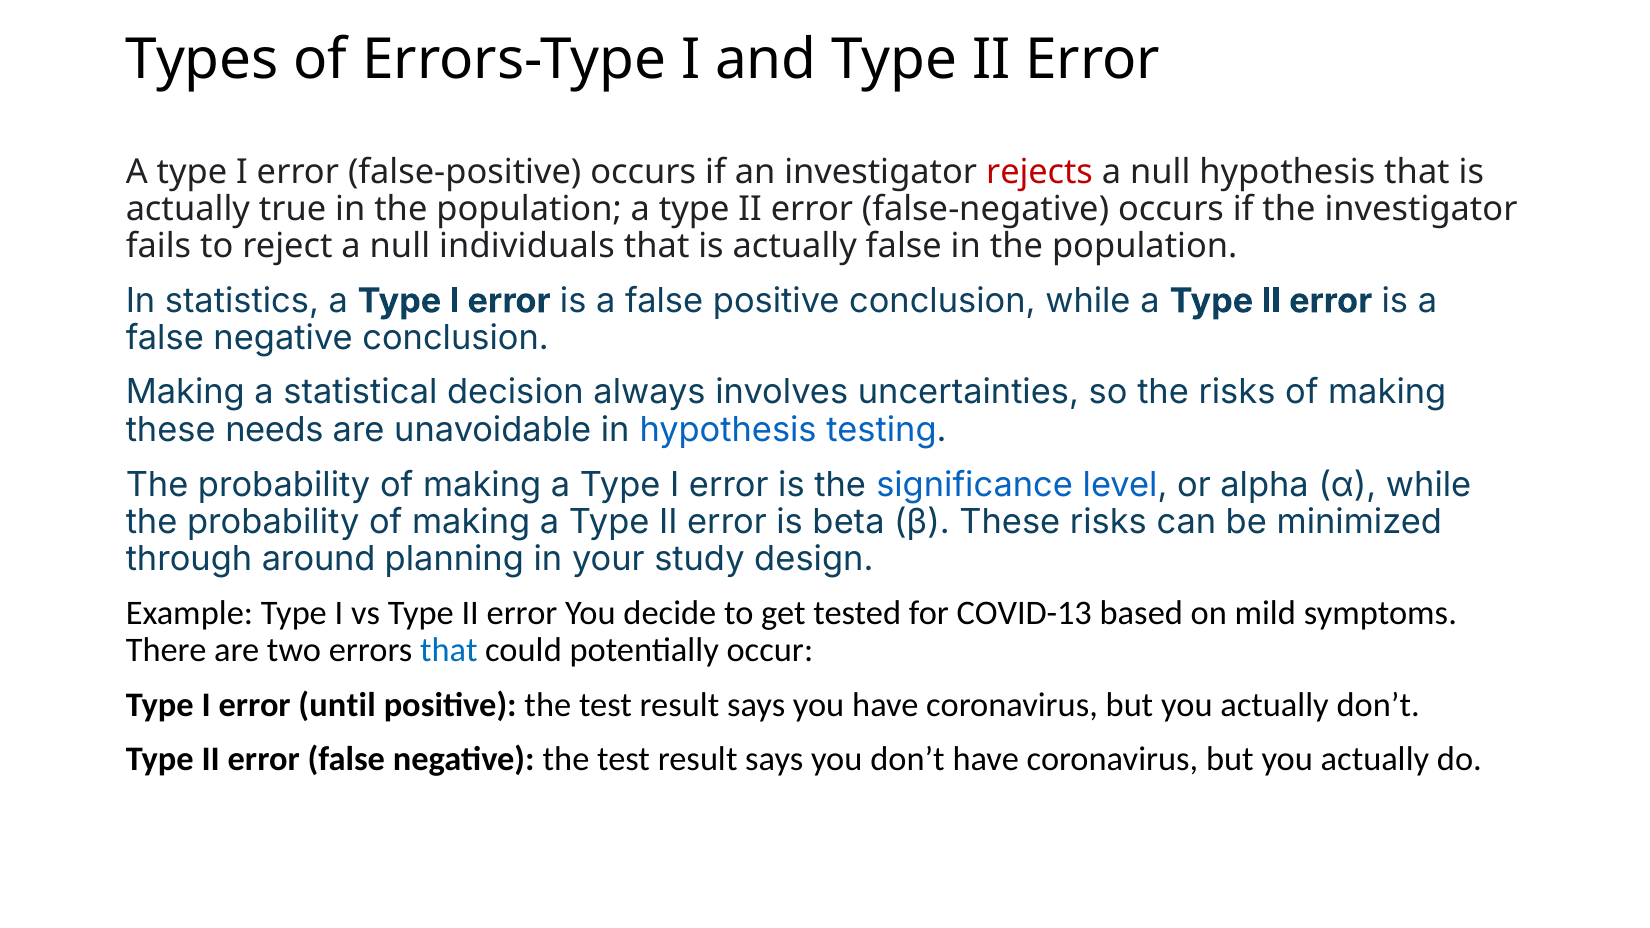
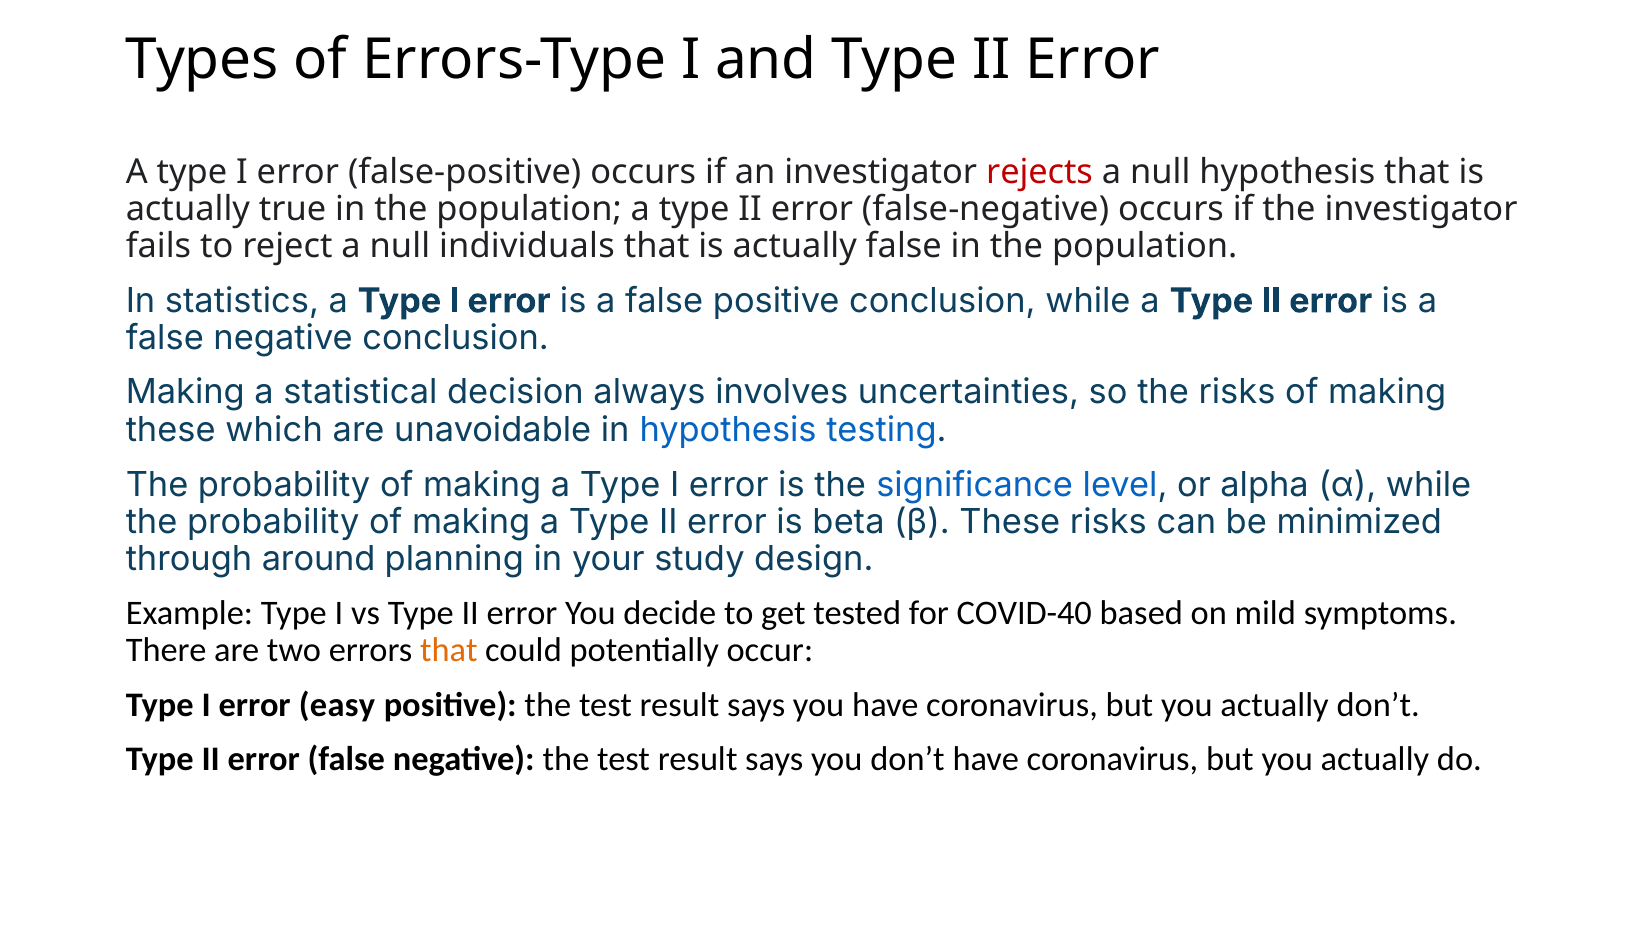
needs: needs -> which (274, 430)
COVID-13: COVID-13 -> COVID-40 (1024, 613)
that colour: blue -> orange (449, 651)
until: until -> easy (337, 705)
